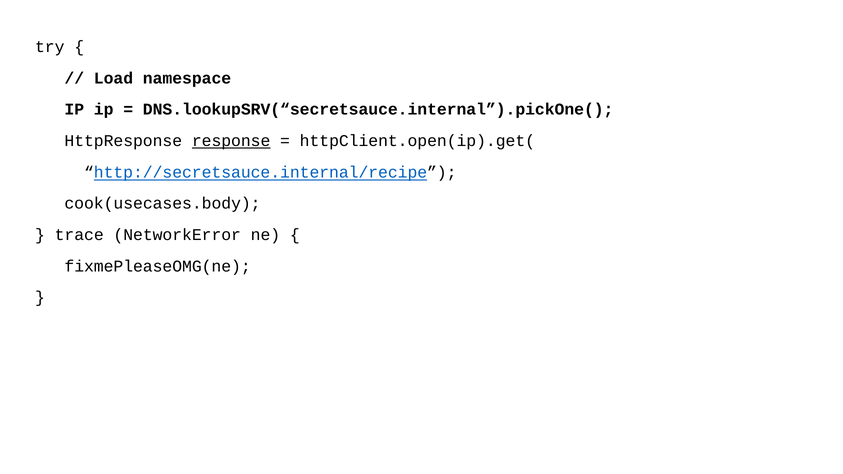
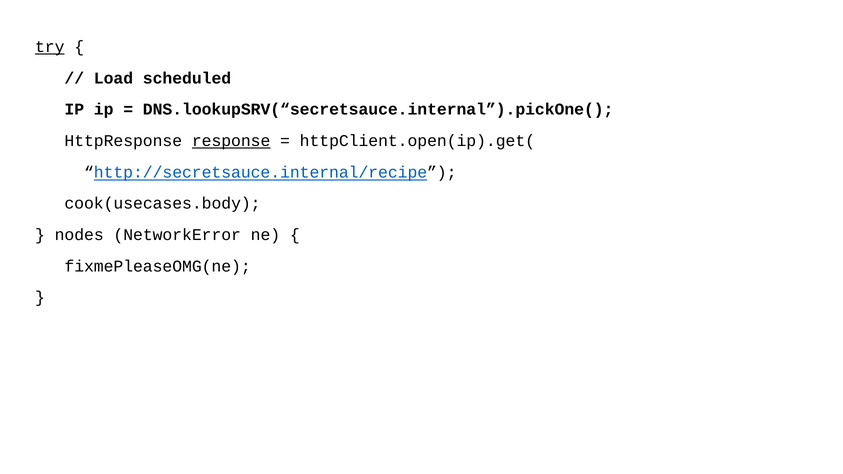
try underline: none -> present (50, 47)
namespace: namespace -> scheduled (187, 78)
trace: trace -> nodes (79, 235)
